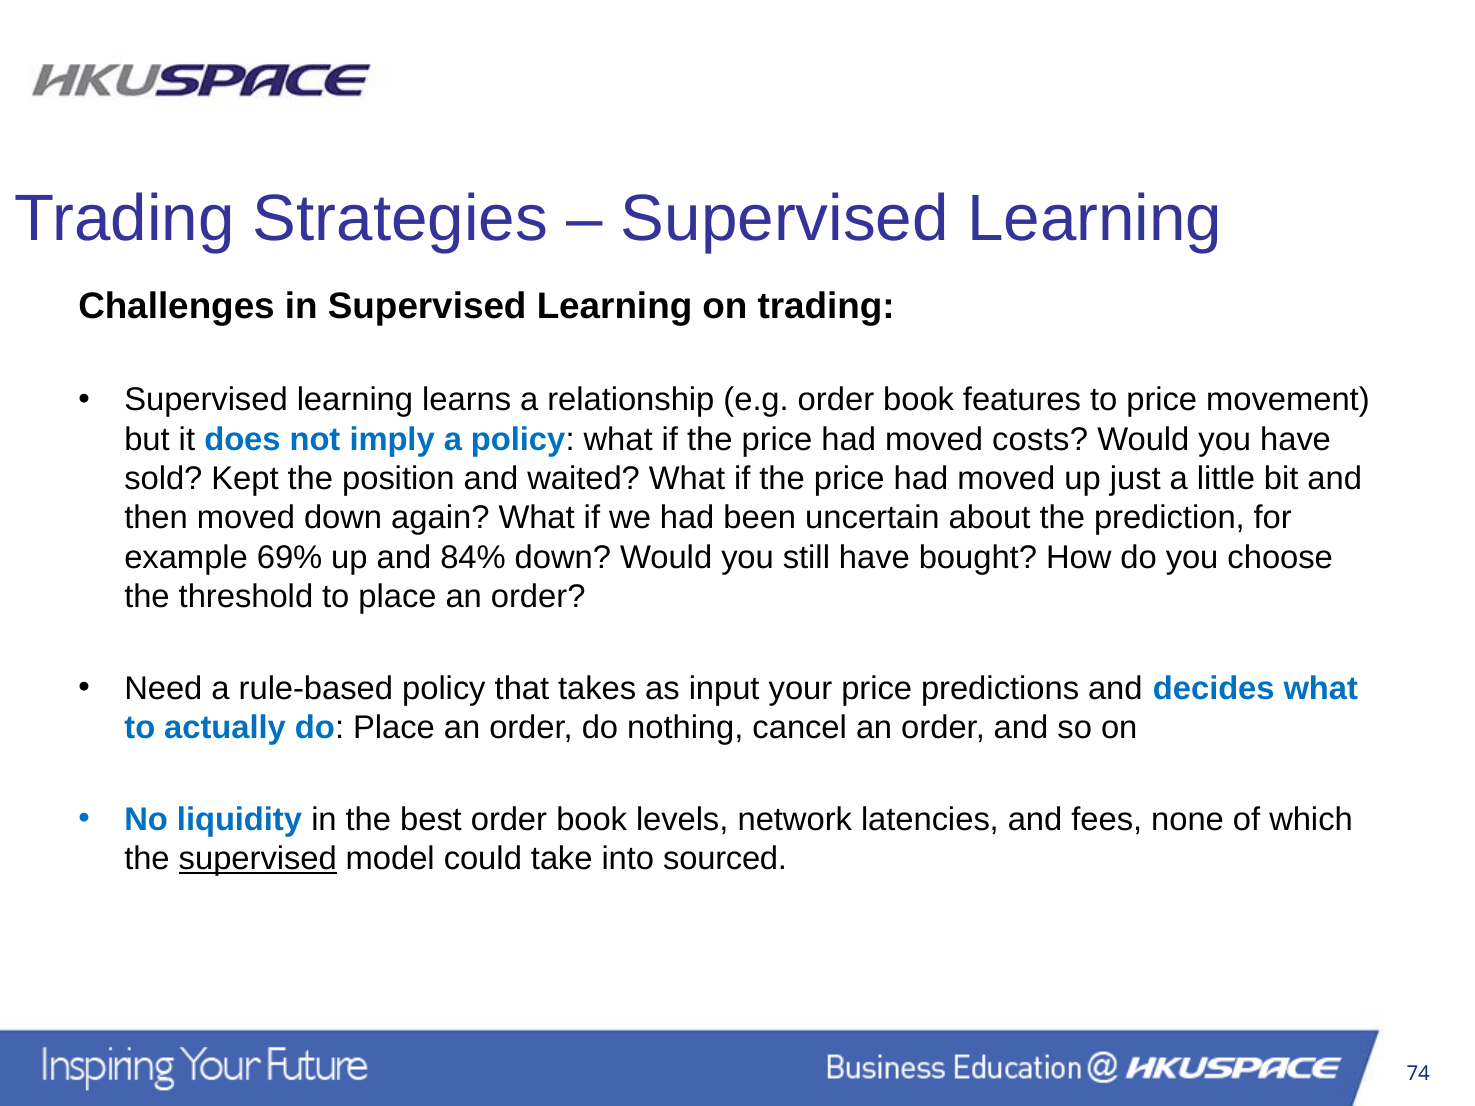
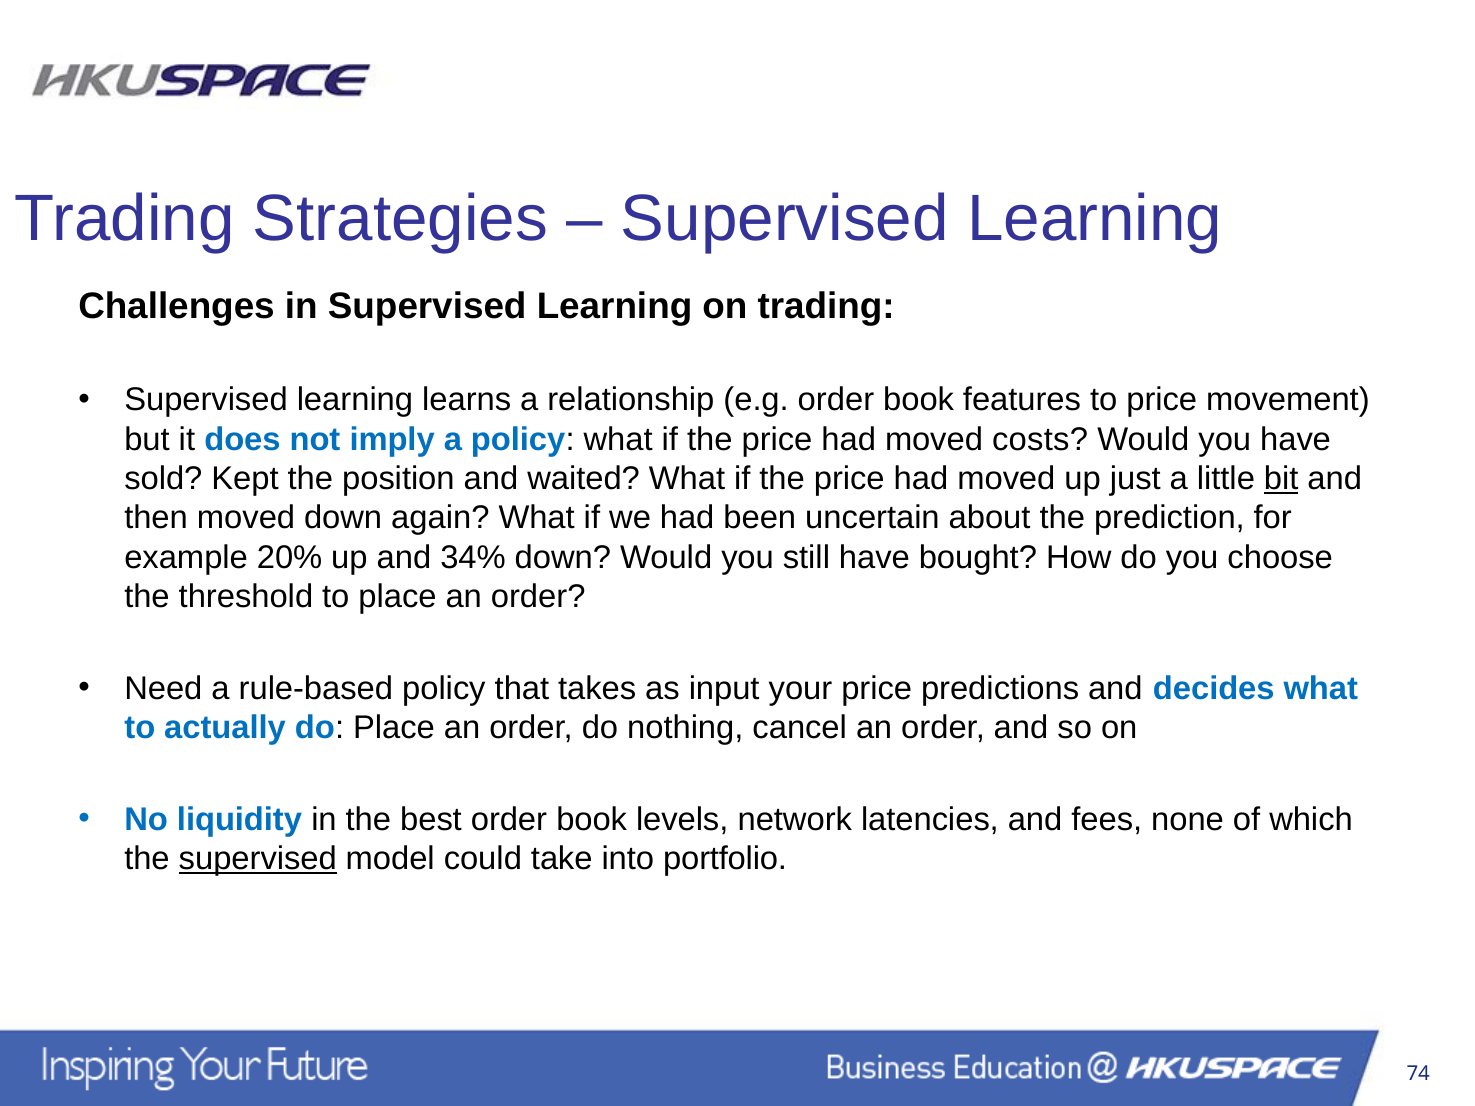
bit underline: none -> present (1281, 479)
69%: 69% -> 20% (290, 557)
84%: 84% -> 34% (473, 557)
sourced: sourced -> portfolio (725, 859)
